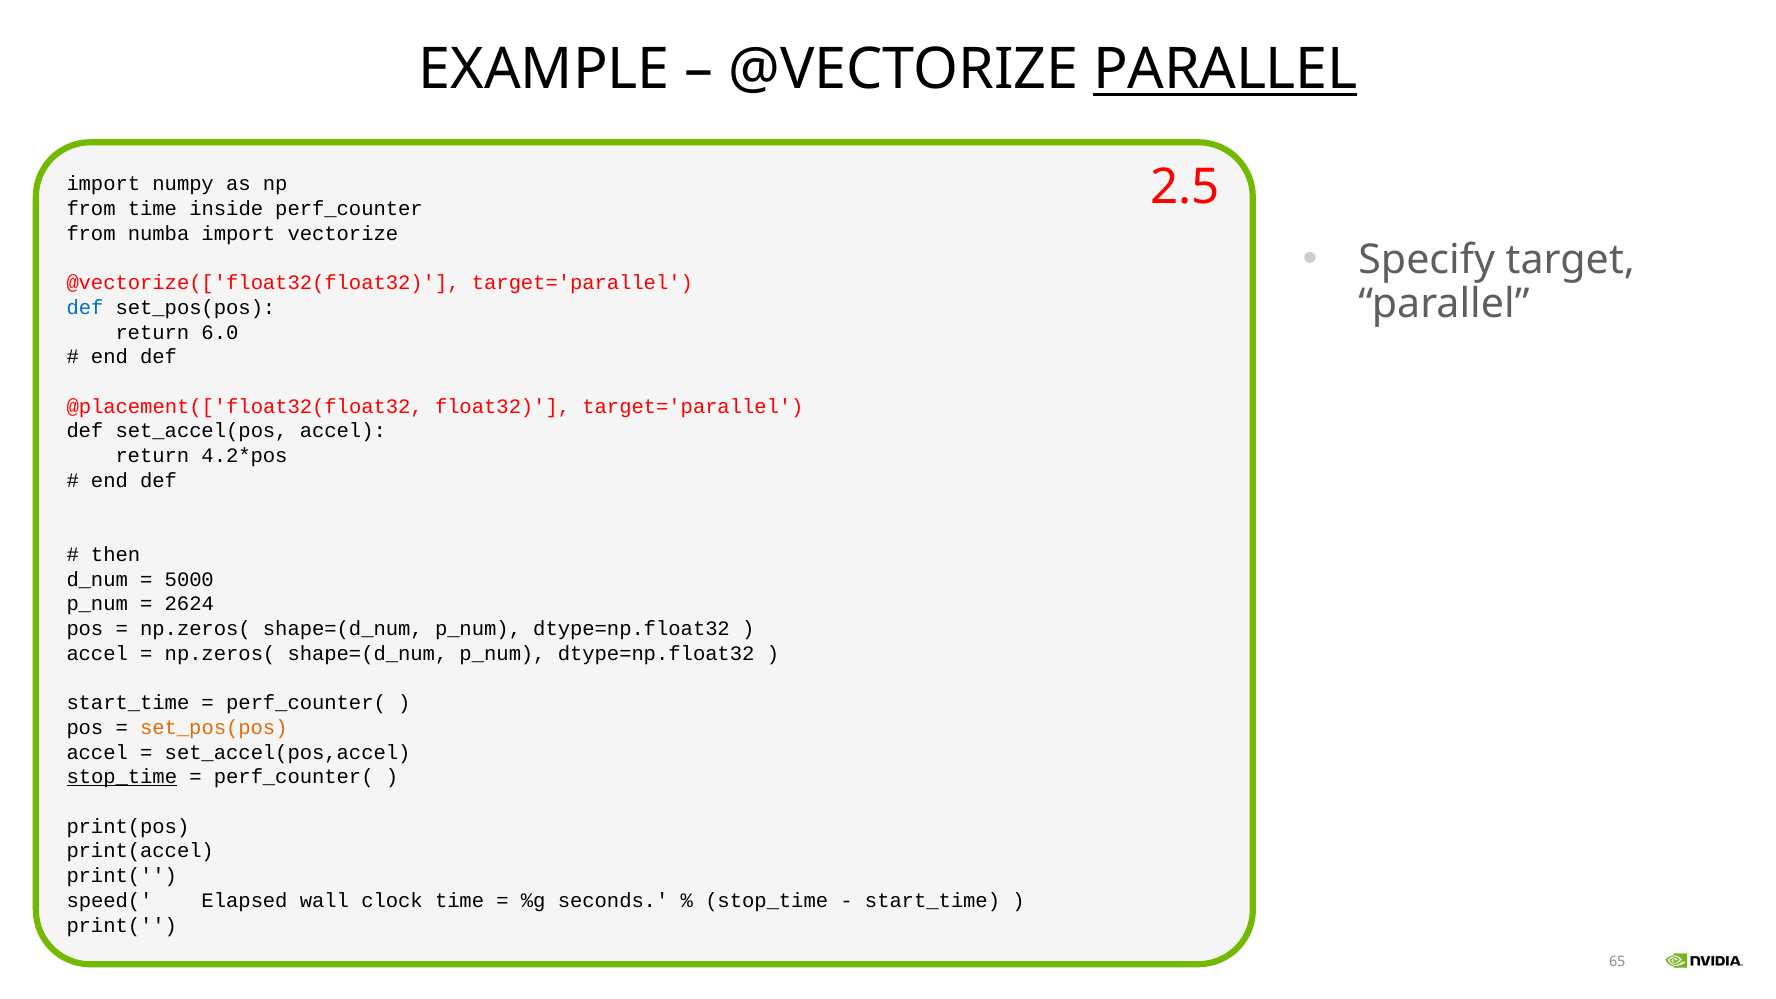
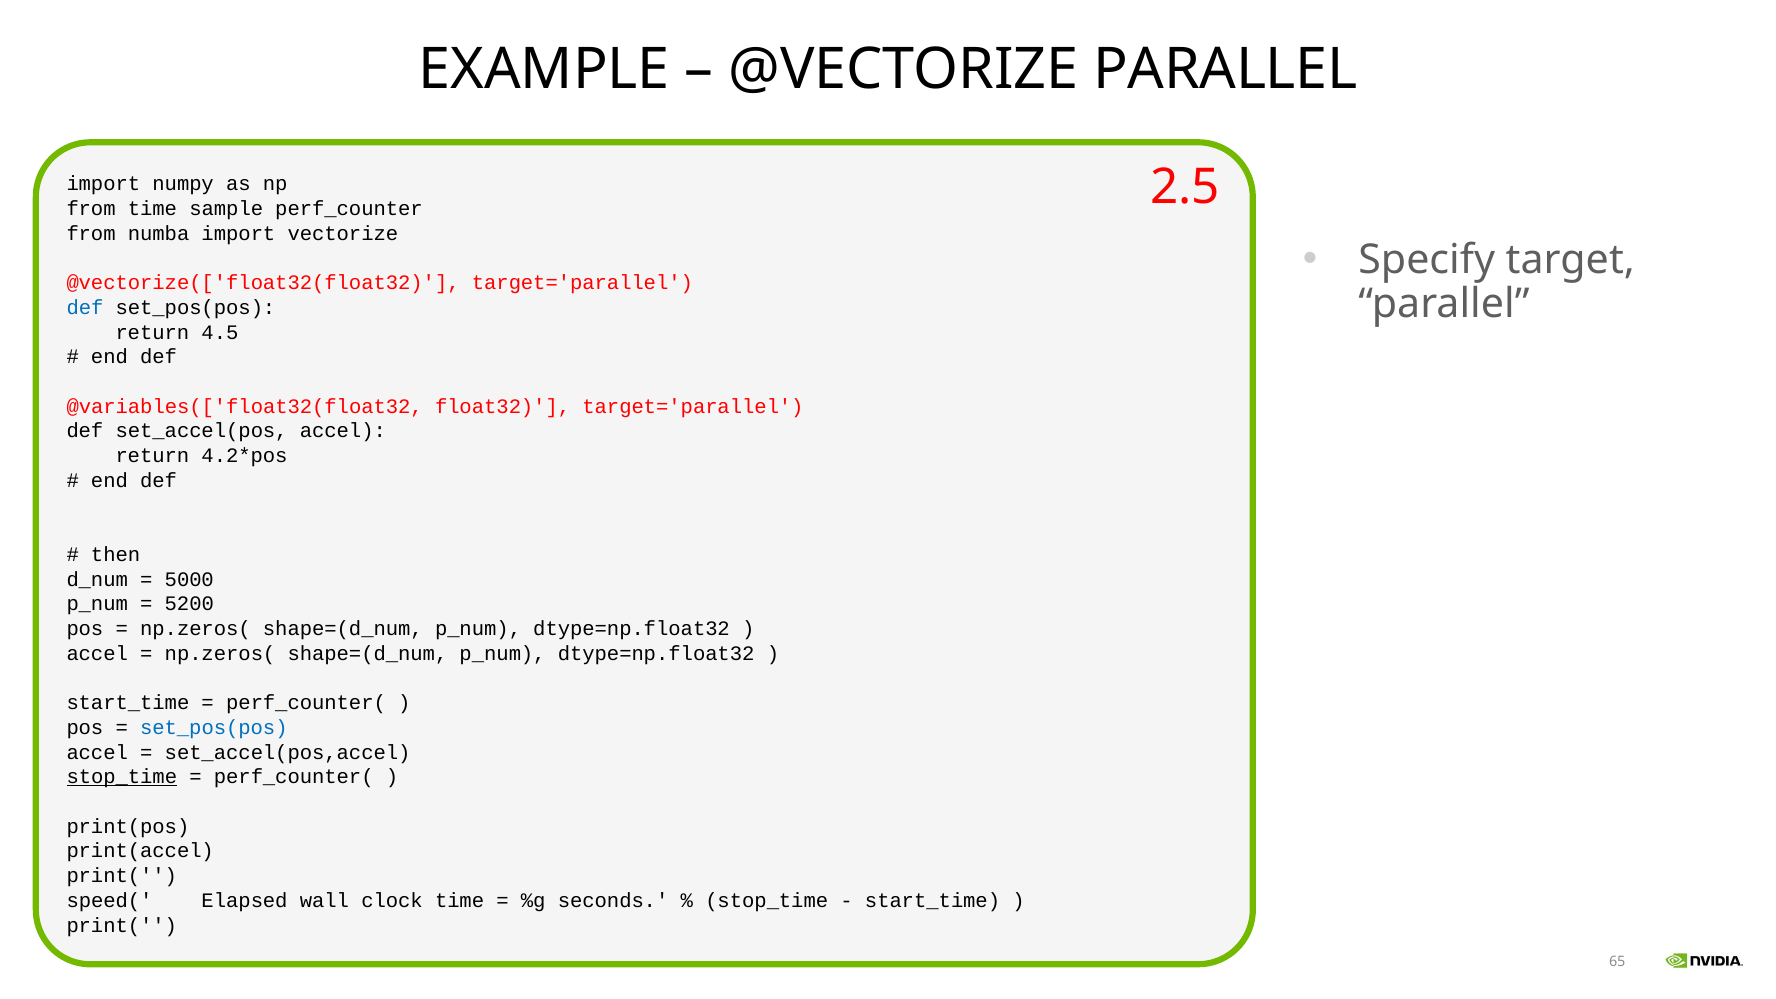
PARALLEL underline: present -> none (1225, 70)
inside: inside -> sample (226, 209)
6.0: 6.0 -> 4.5 (220, 332)
@placement(['float32(float32: @placement(['float32(float32 -> @variables(['float32(float32 (245, 406)
2624: 2624 -> 5200 (189, 604)
set_pos(pos colour: orange -> blue (214, 728)
